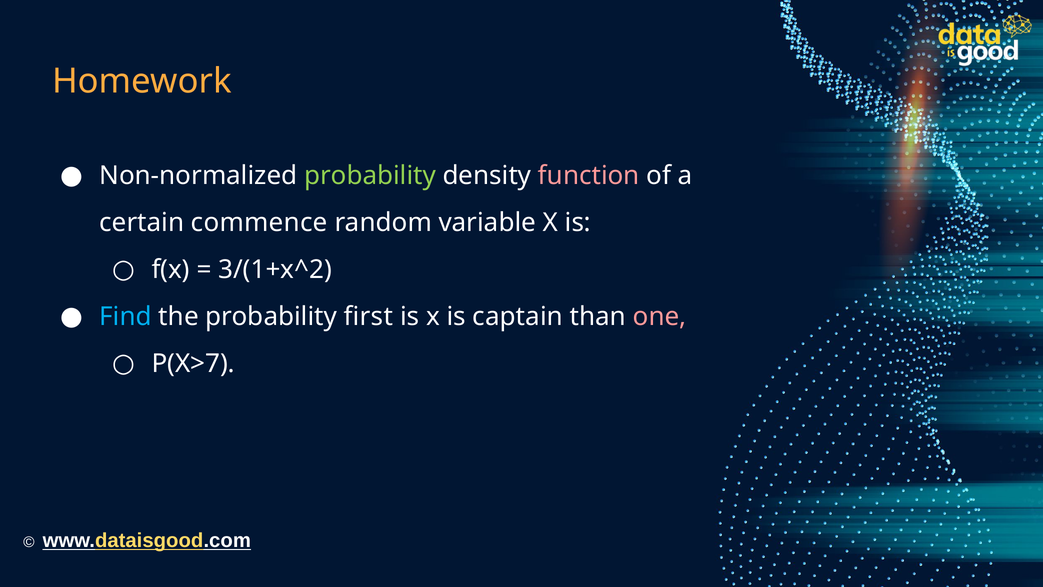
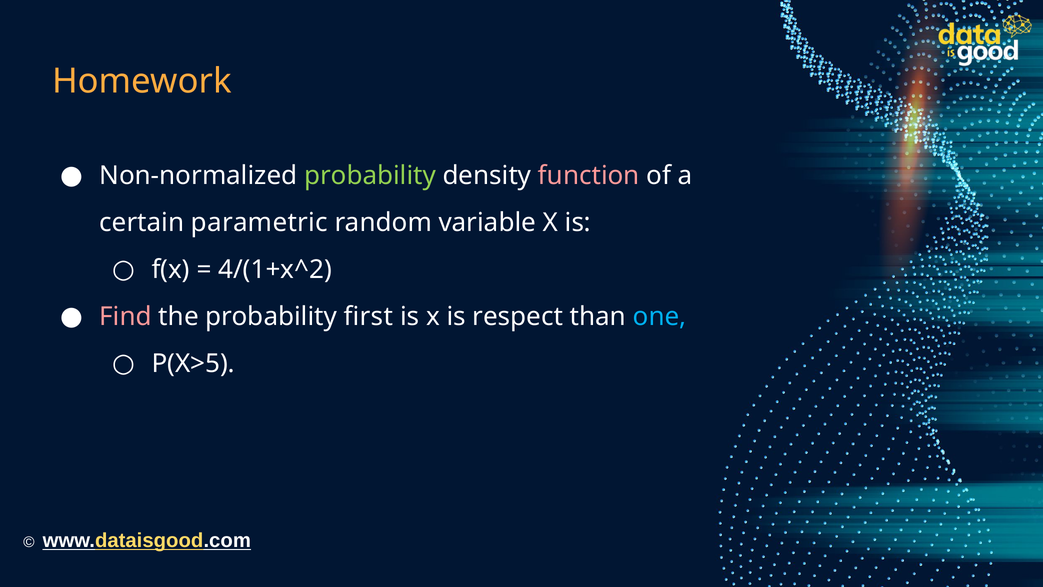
commence: commence -> parametric (259, 222)
3/(1+x^2: 3/(1+x^2 -> 4/(1+x^2 (275, 269)
Find colour: light blue -> pink (126, 316)
captain: captain -> respect (518, 316)
one colour: pink -> light blue (660, 316)
P(X>7: P(X>7 -> P(X>5 (193, 363)
